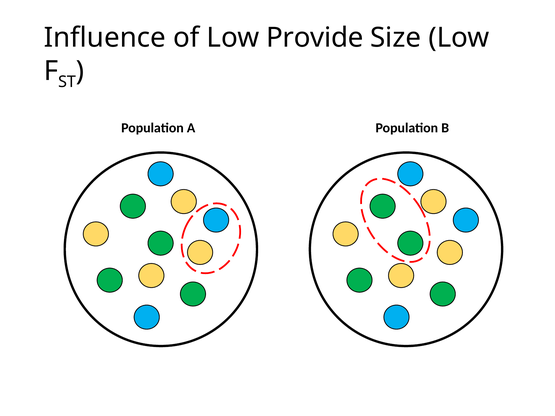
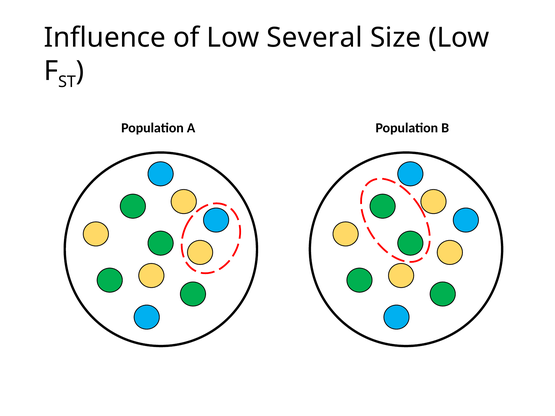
Provide: Provide -> Several (315, 38)
